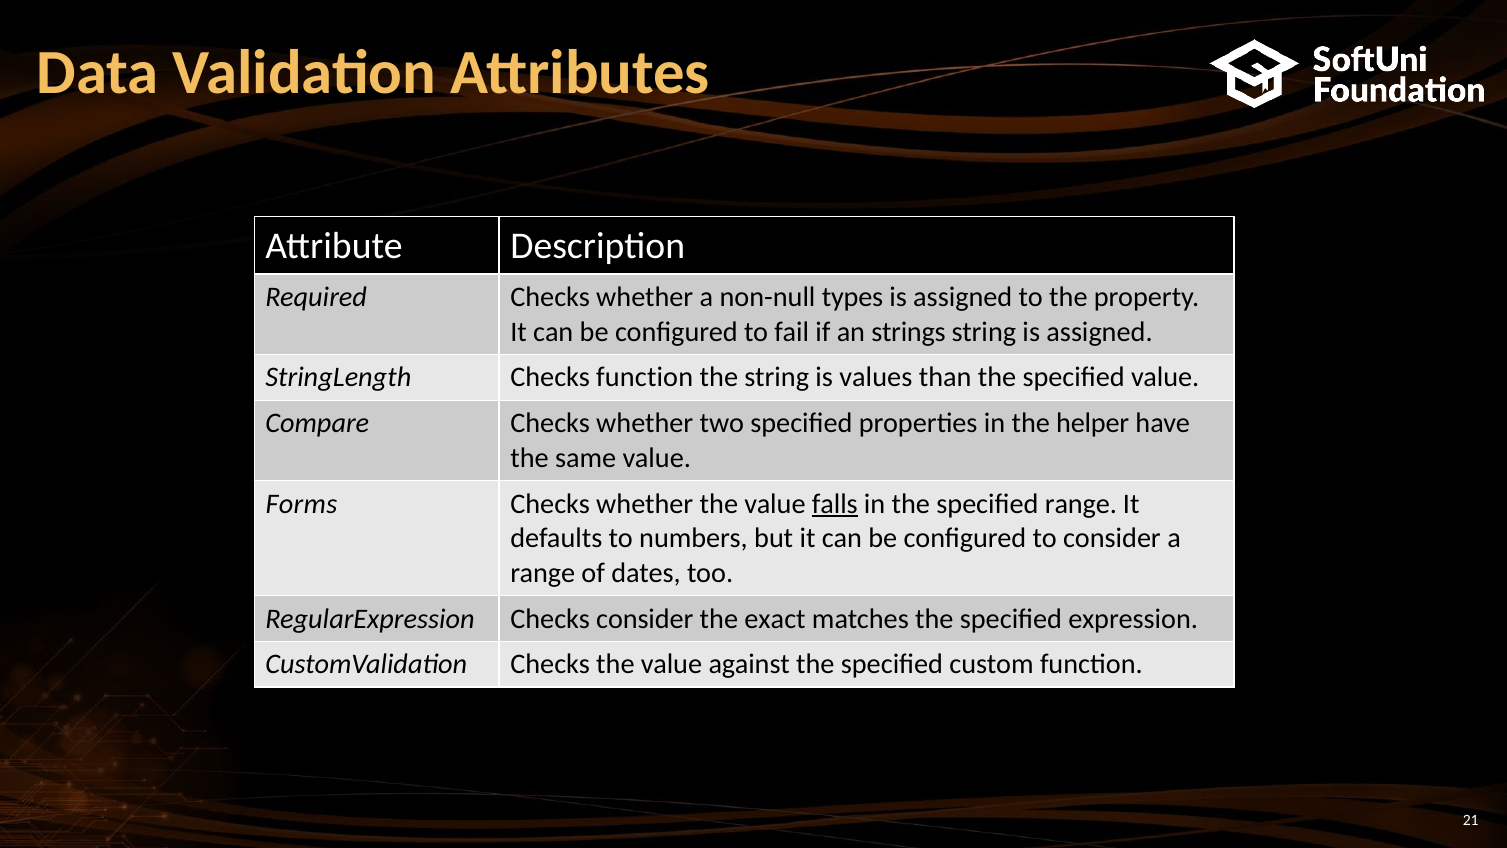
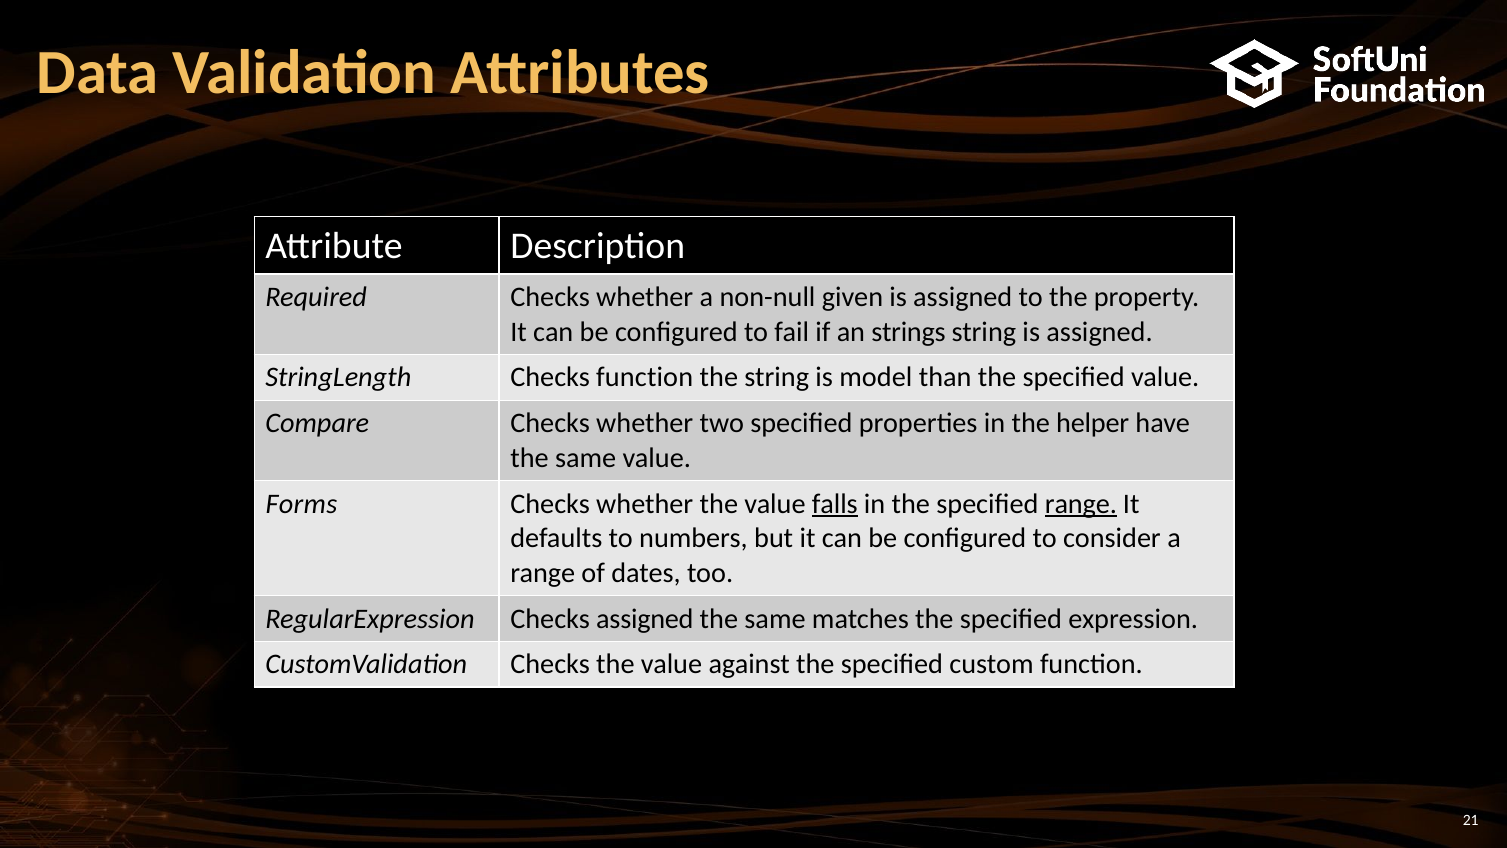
types: types -> given (852, 297)
values: values -> model (876, 378)
range underline: none -> present (1081, 504)
Checks consider: consider -> assigned (645, 619)
exact: exact -> same (775, 619)
